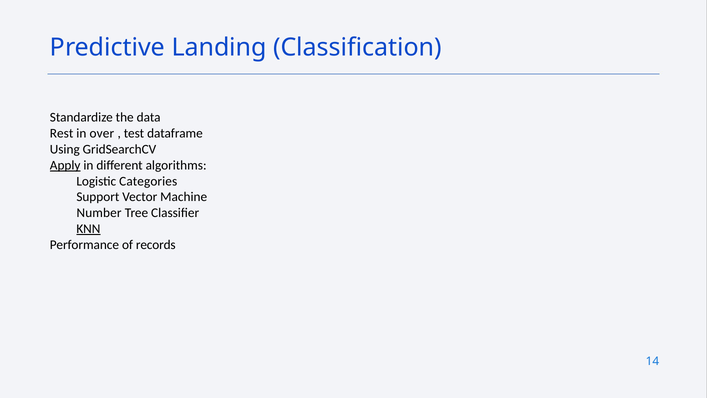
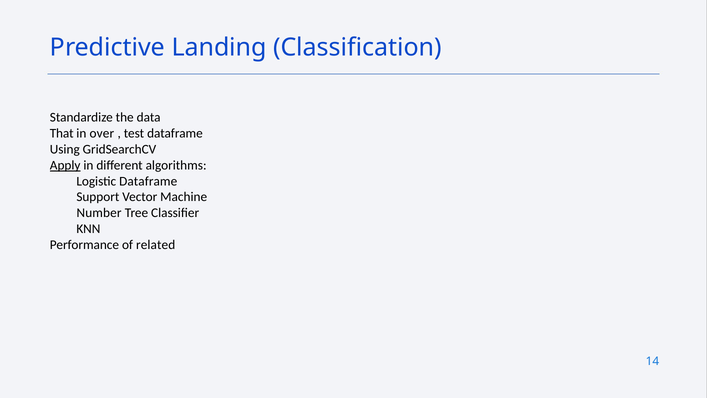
Rest: Rest -> That (62, 133)
Logistic Categories: Categories -> Dataframe (148, 181)
KNN underline: present -> none (88, 229)
records: records -> related (156, 245)
